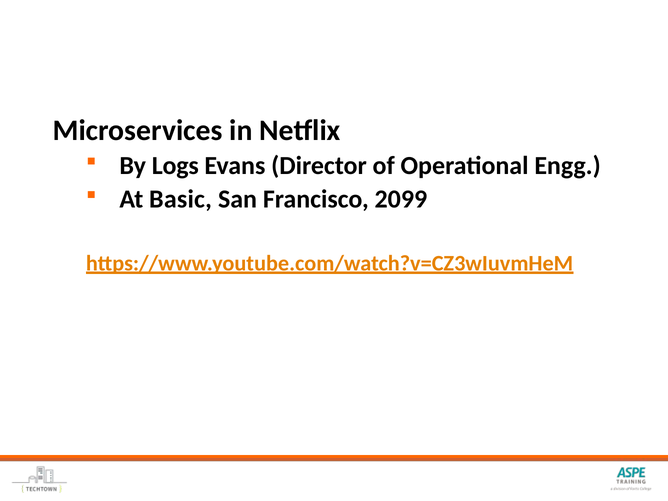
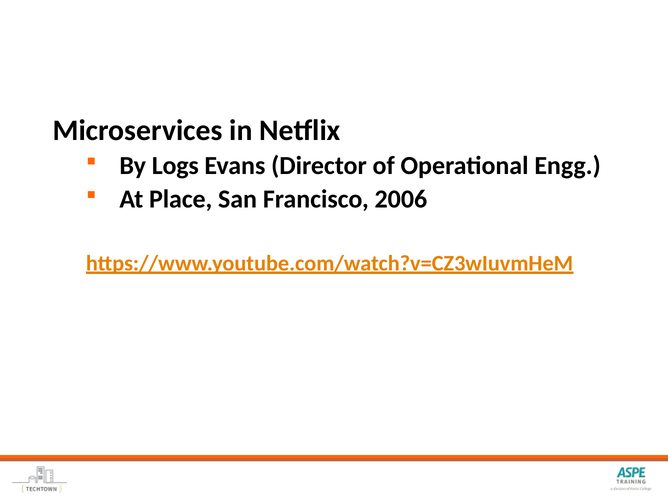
Basic: Basic -> Place (181, 199)
2099: 2099 -> 2006 (401, 199)
